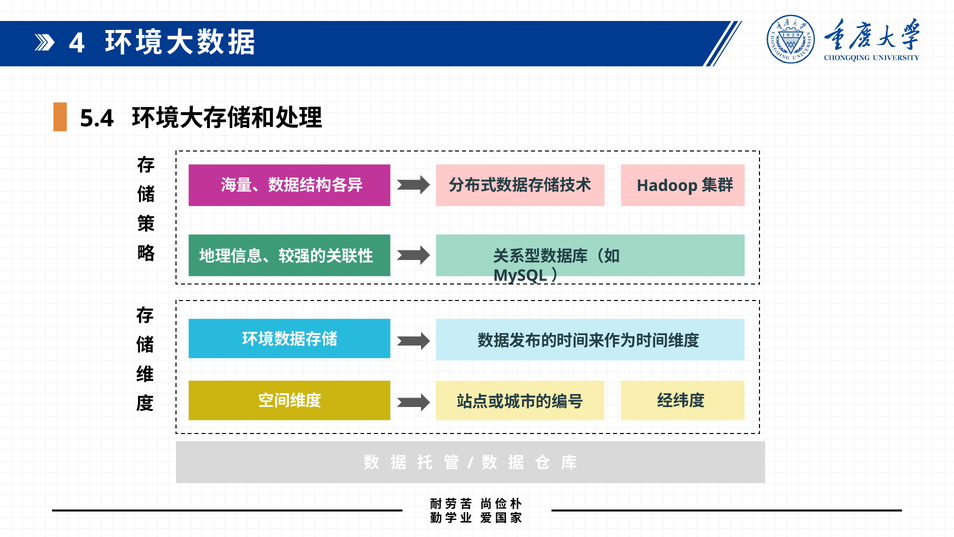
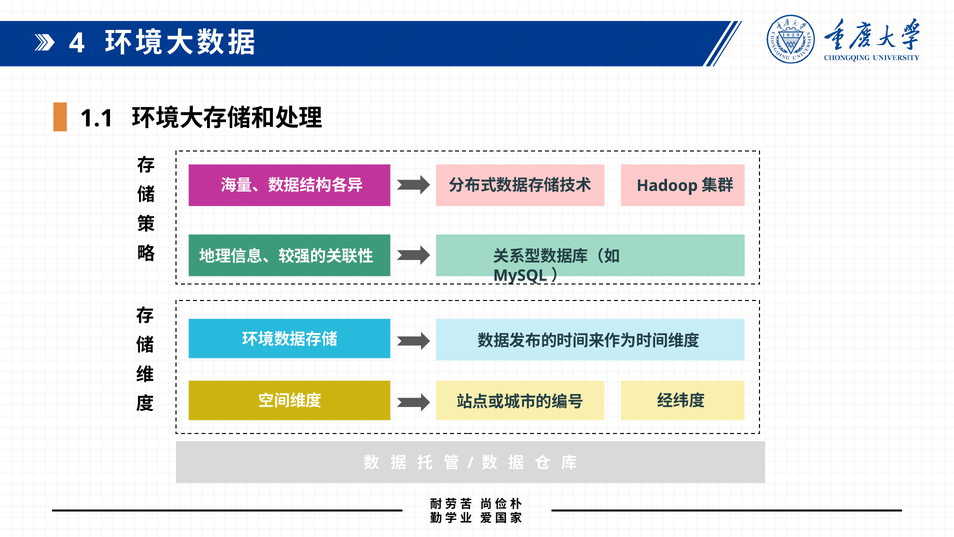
5.4: 5.4 -> 1.1 (97, 118)
